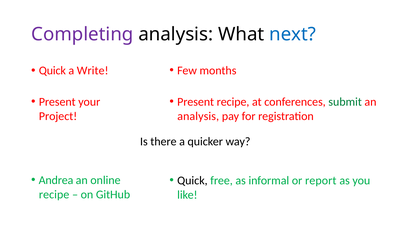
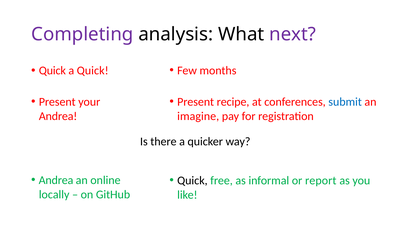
next colour: blue -> purple (293, 34)
a Write: Write -> Quick (93, 71)
submit colour: green -> blue (345, 102)
Project: Project -> Andrea (58, 116)
analysis: analysis -> imagine (198, 116)
recipe: recipe -> locally (54, 195)
